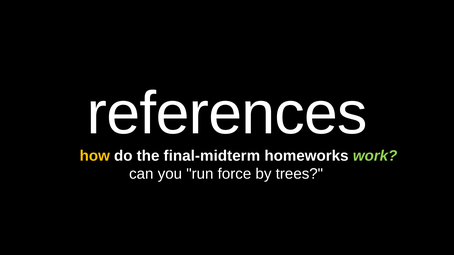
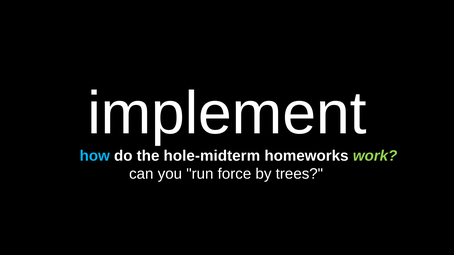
references: references -> implement (227, 114)
how colour: yellow -> light blue (95, 156)
final-midterm: final-midterm -> hole-midterm (212, 156)
